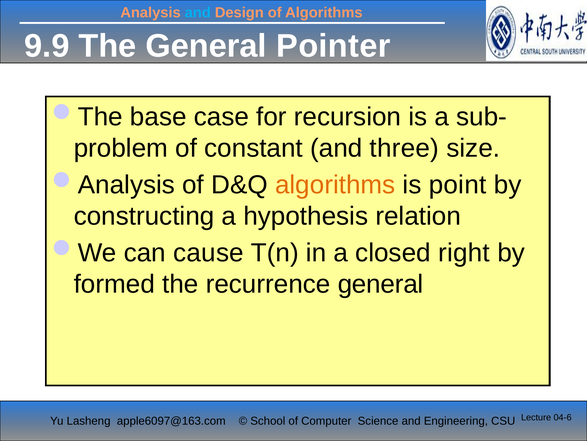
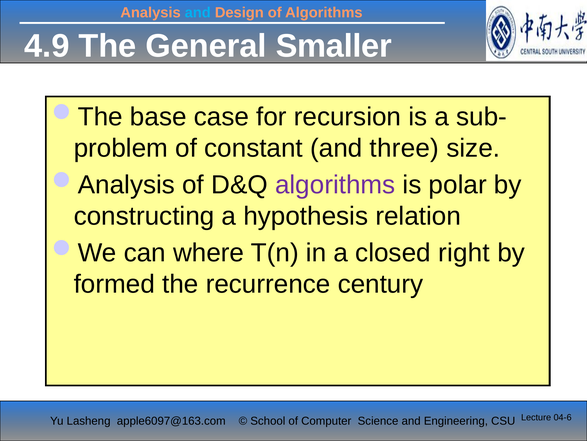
9.9: 9.9 -> 4.9 (47, 46)
Pointer: Pointer -> Smaller (334, 46)
algorithms colour: orange -> purple (335, 185)
point: point -> polar (458, 185)
cause: cause -> where (209, 252)
recurrence general: general -> century (380, 284)
